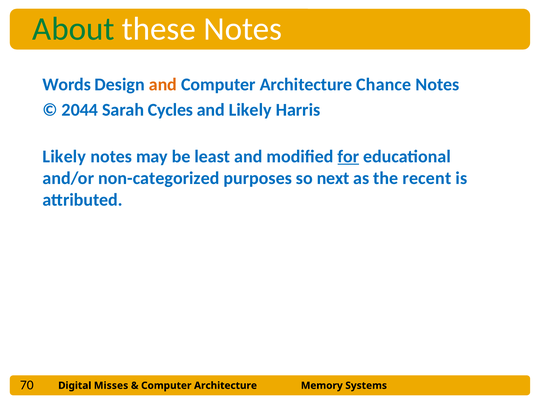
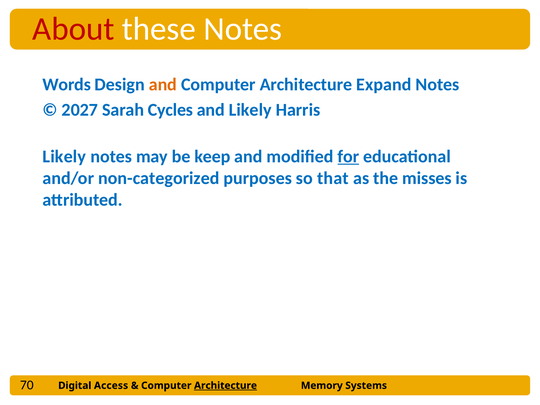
About colour: green -> red (73, 29)
Chance: Chance -> Expand (384, 85)
2044: 2044 -> 2027 (80, 110)
least: least -> keep (212, 157)
next: next -> that (333, 178)
recent: recent -> misses (427, 178)
Misses: Misses -> Access (111, 386)
Architecture underline: none -> present (226, 386)
